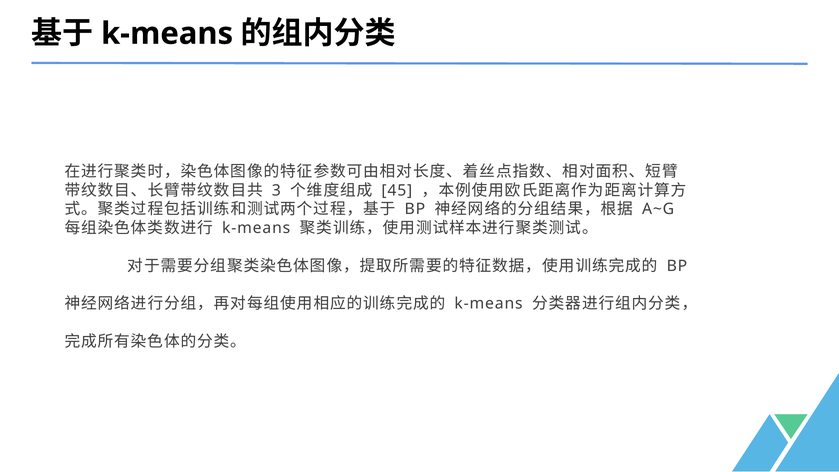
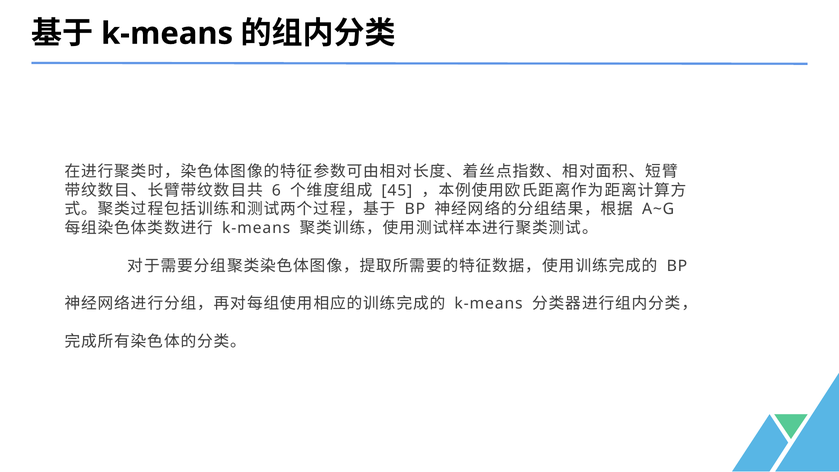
3: 3 -> 6 (276, 190)
